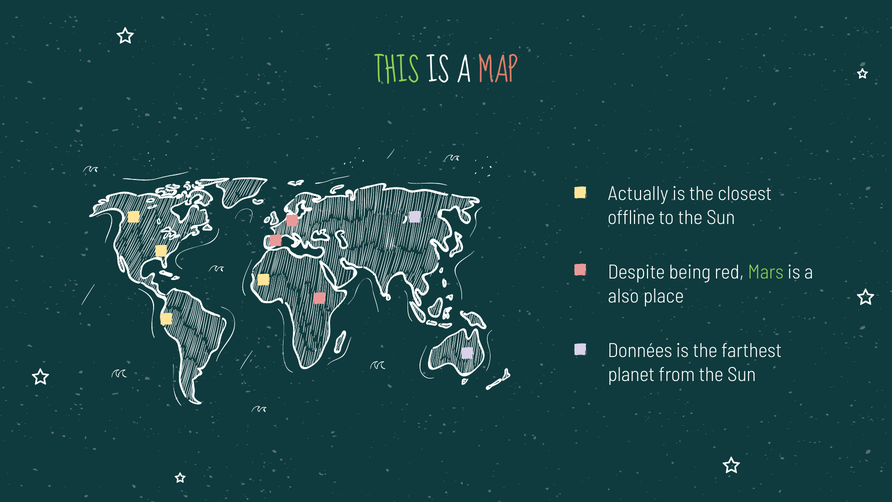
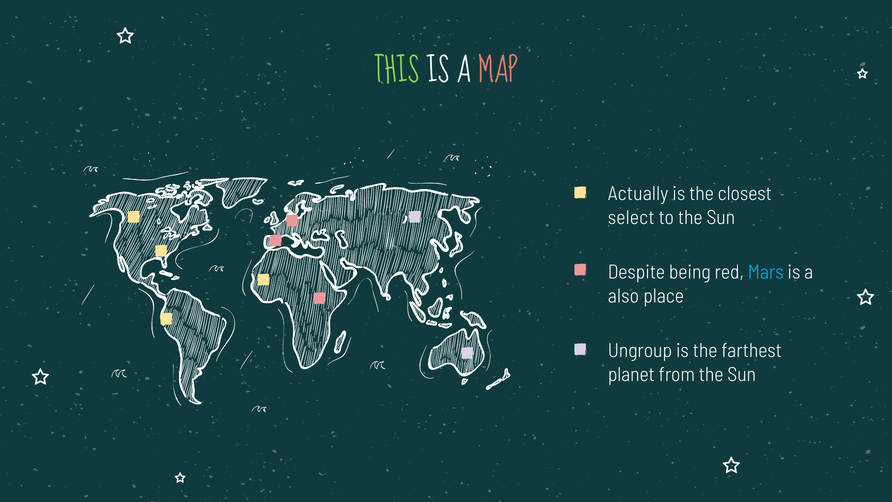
offline: offline -> select (631, 218)
Mars colour: light green -> light blue (766, 272)
Données: Données -> Ungroup (640, 351)
